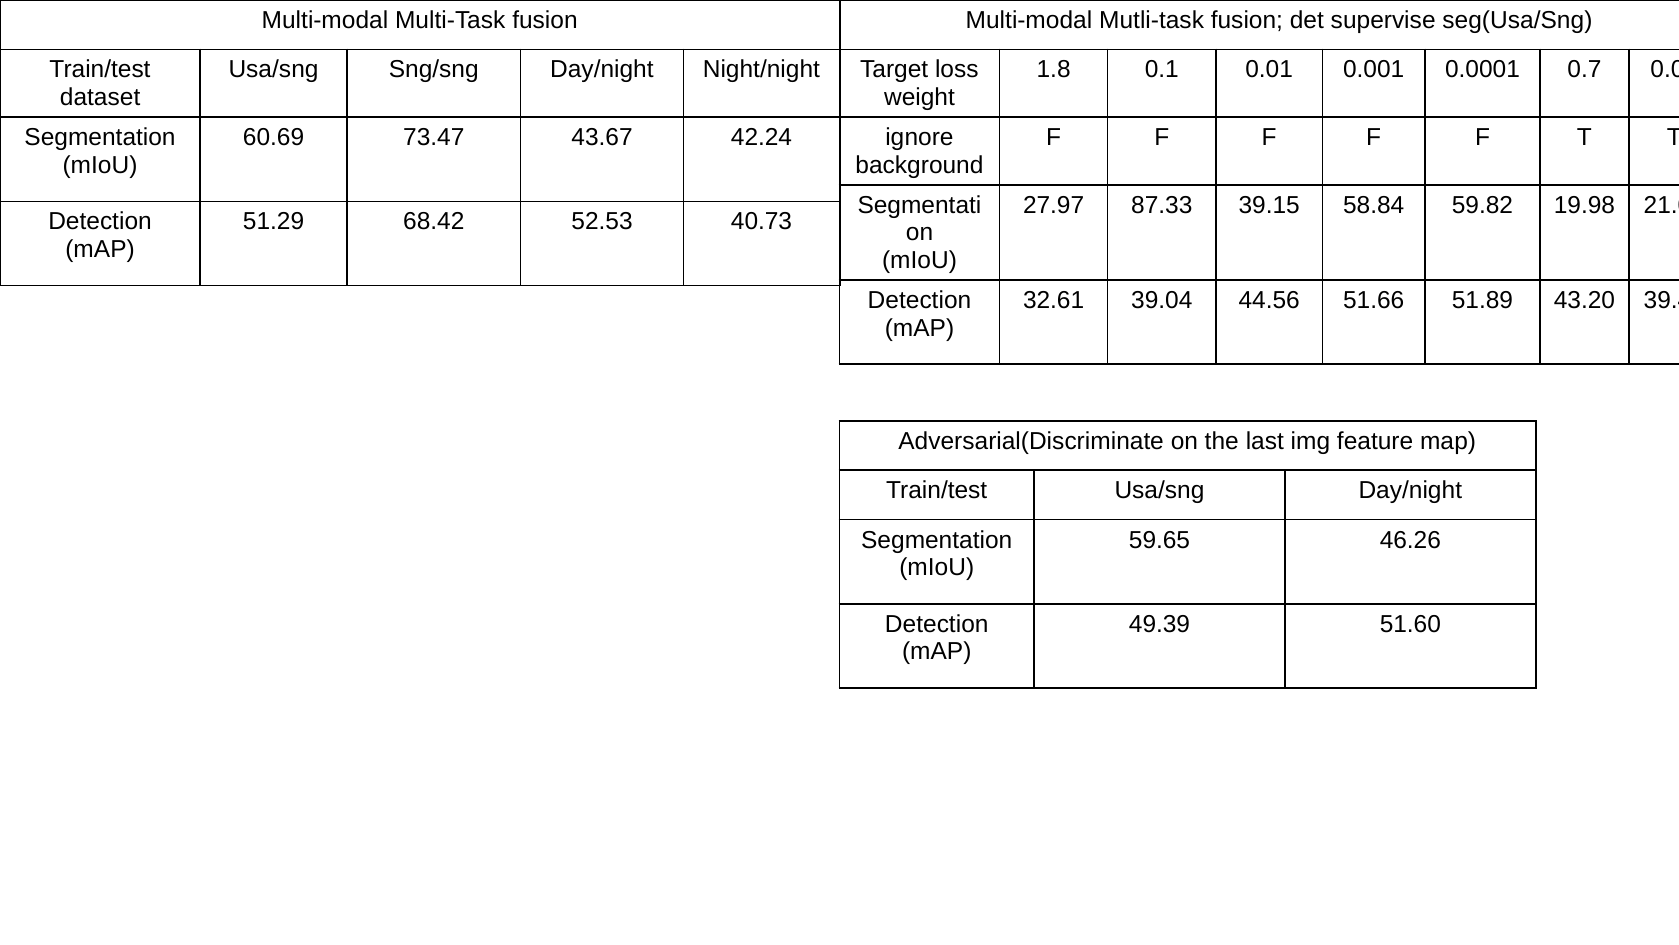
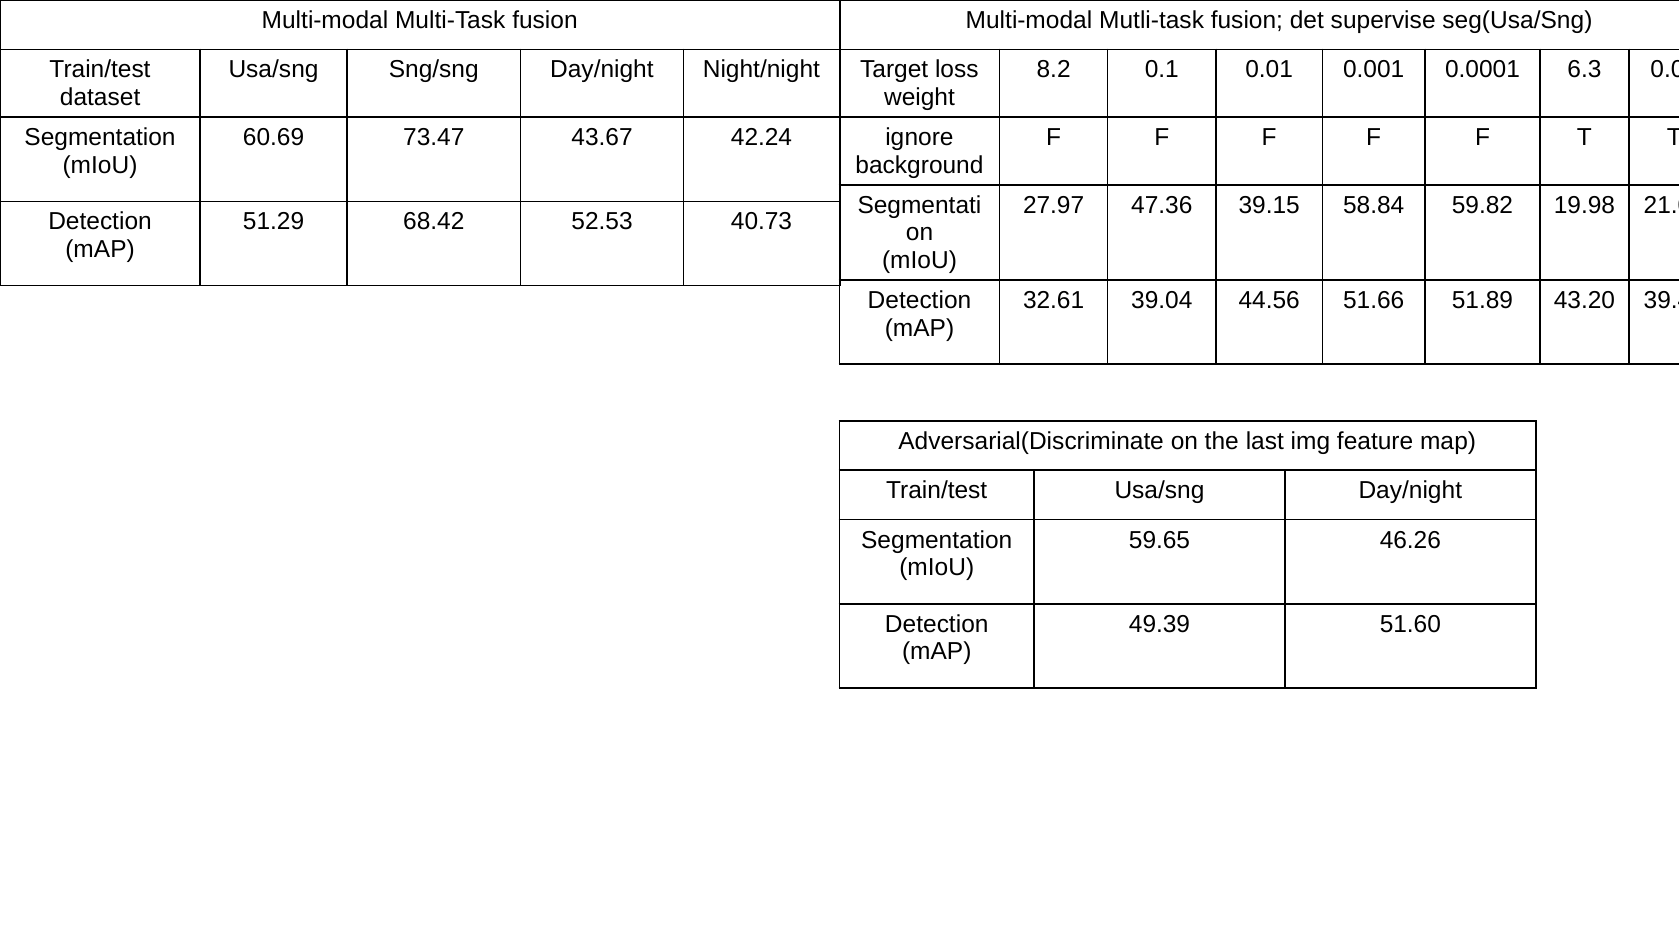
1.8: 1.8 -> 8.2 (1054, 70)
0.7: 0.7 -> 6.3 (1584, 70)
87.33: 87.33 -> 47.36 (1162, 205)
